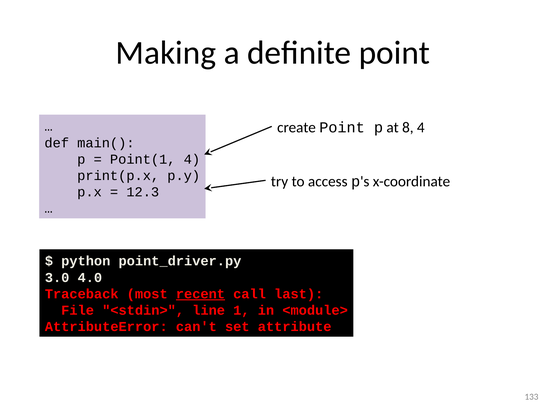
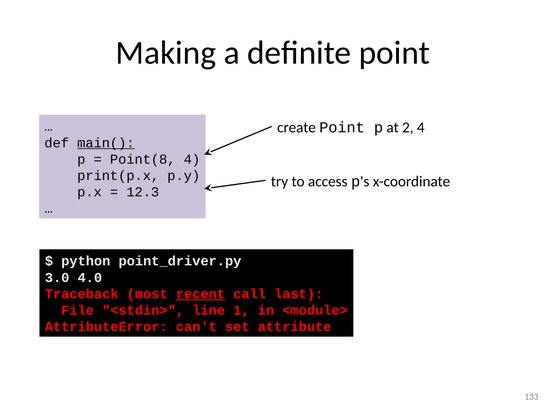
8: 8 -> 2 (408, 127)
main( underline: none -> present (106, 143)
Point(1: Point(1 -> Point(8 (143, 159)
